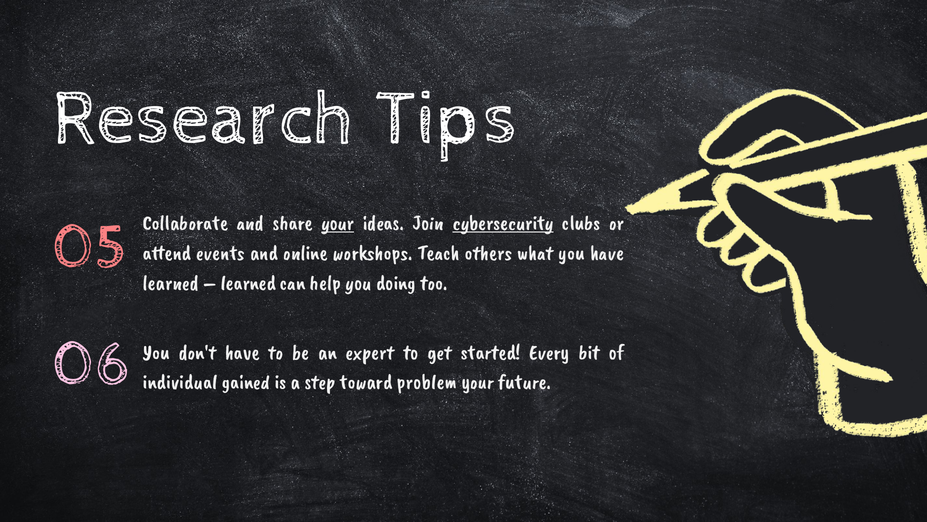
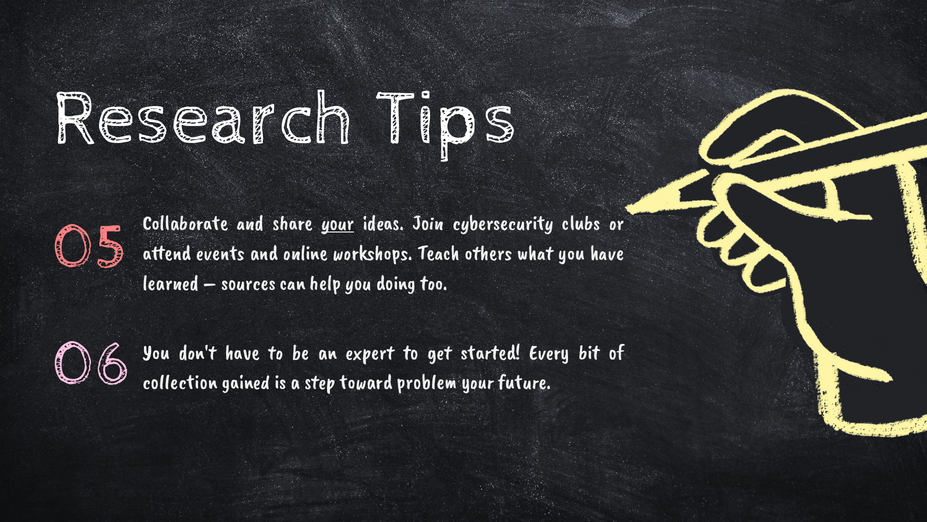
cybersecurity underline: present -> none (503, 223)
learned: learned -> sources (248, 282)
individual: individual -> collection (180, 382)
